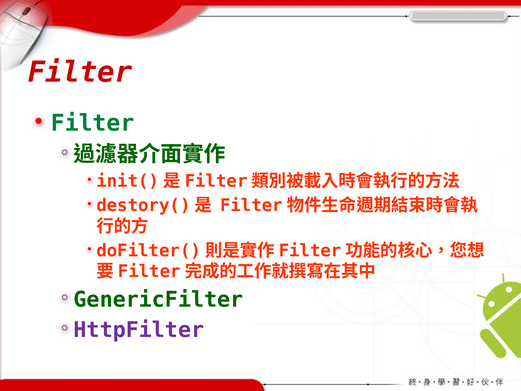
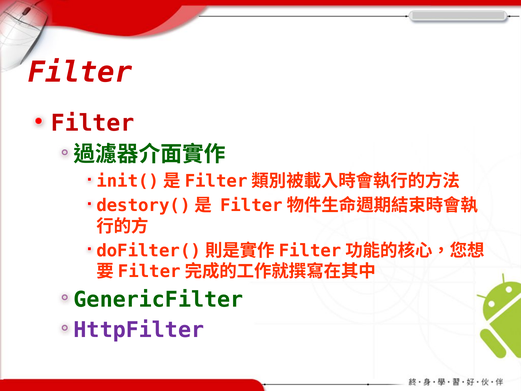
Filter colour: green -> red (93, 123)
